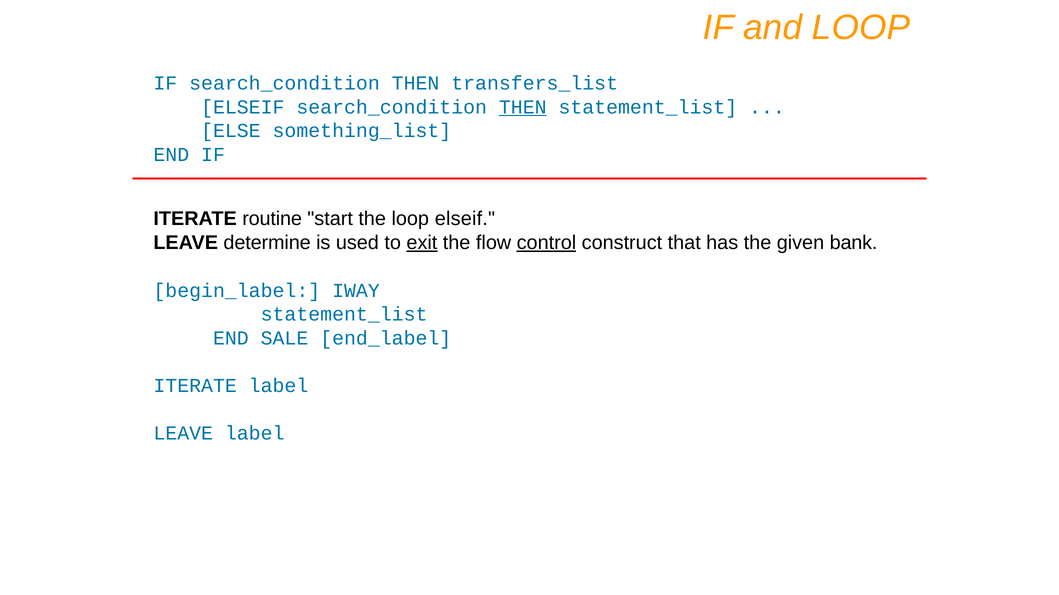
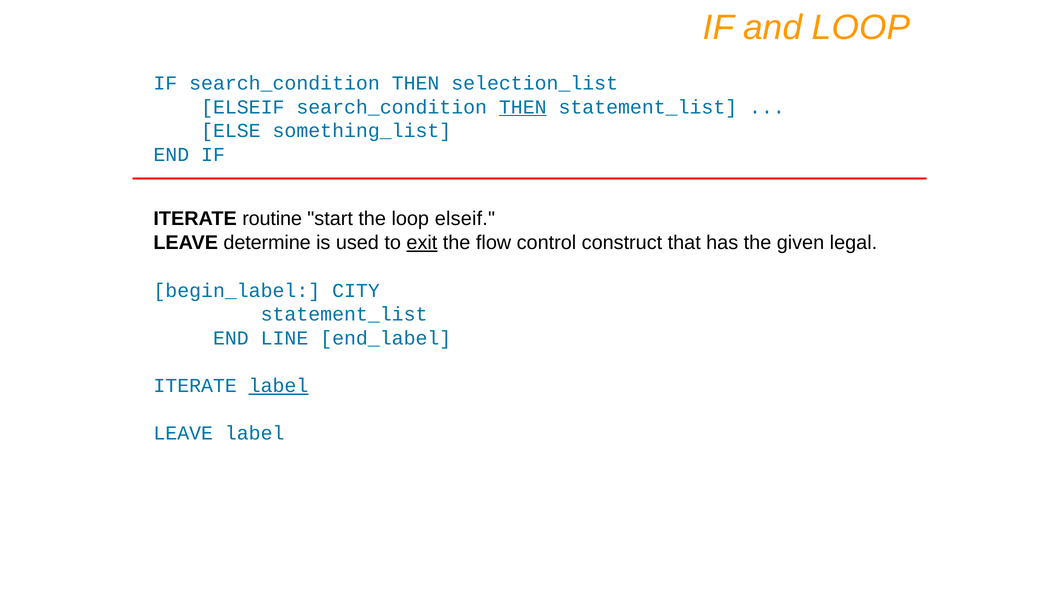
transfers_list: transfers_list -> selection_list (535, 83)
control underline: present -> none (546, 243)
bank: bank -> legal (853, 243)
IWAY: IWAY -> CITY (356, 291)
SALE: SALE -> LINE (284, 338)
label underline: none -> present (279, 386)
